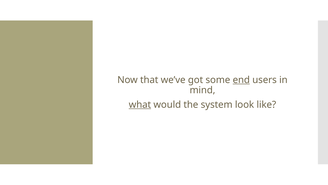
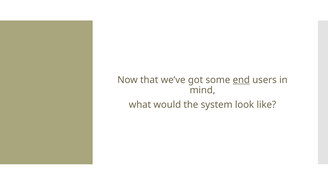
what underline: present -> none (140, 104)
